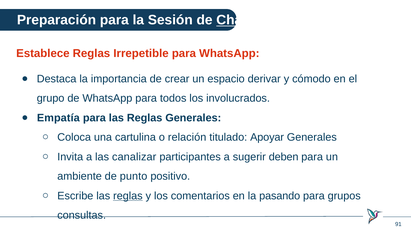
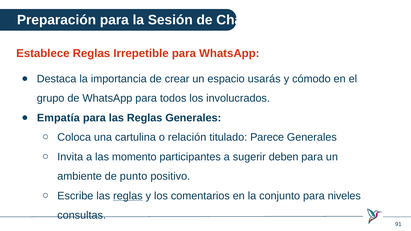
Chat underline: present -> none (232, 20)
derivar: derivar -> usarás (264, 79)
Apoyar: Apoyar -> Parece (267, 137)
canalizar: canalizar -> momento (134, 157)
pasando: pasando -> conjunto (280, 196)
grupos: grupos -> niveles (344, 196)
